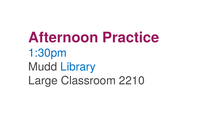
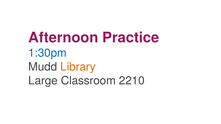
Library colour: blue -> orange (78, 67)
